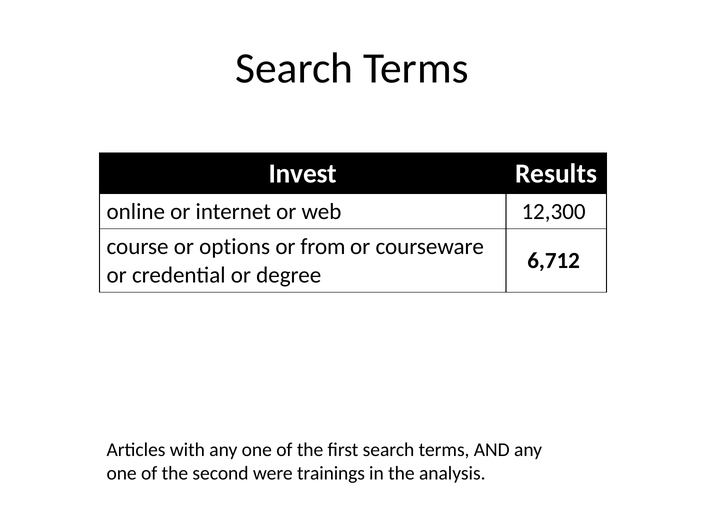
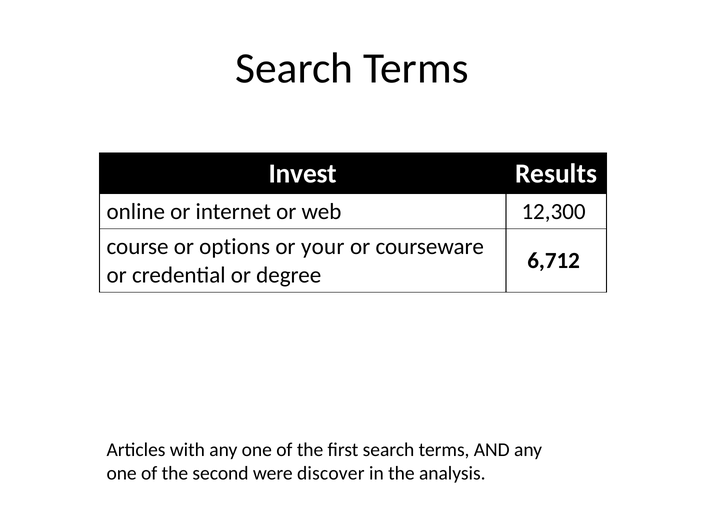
from: from -> your (323, 247)
trainings: trainings -> discover (331, 473)
